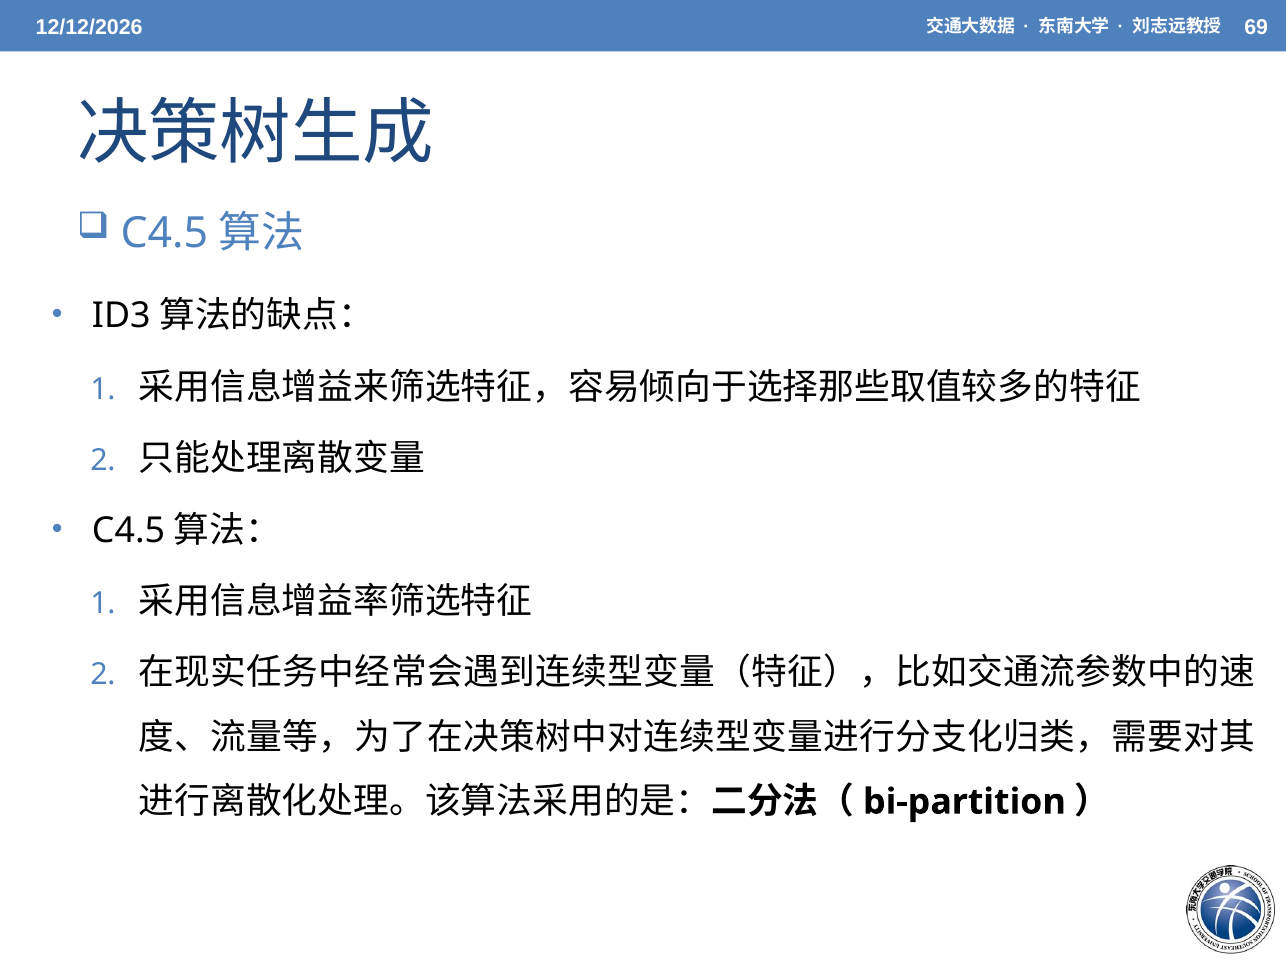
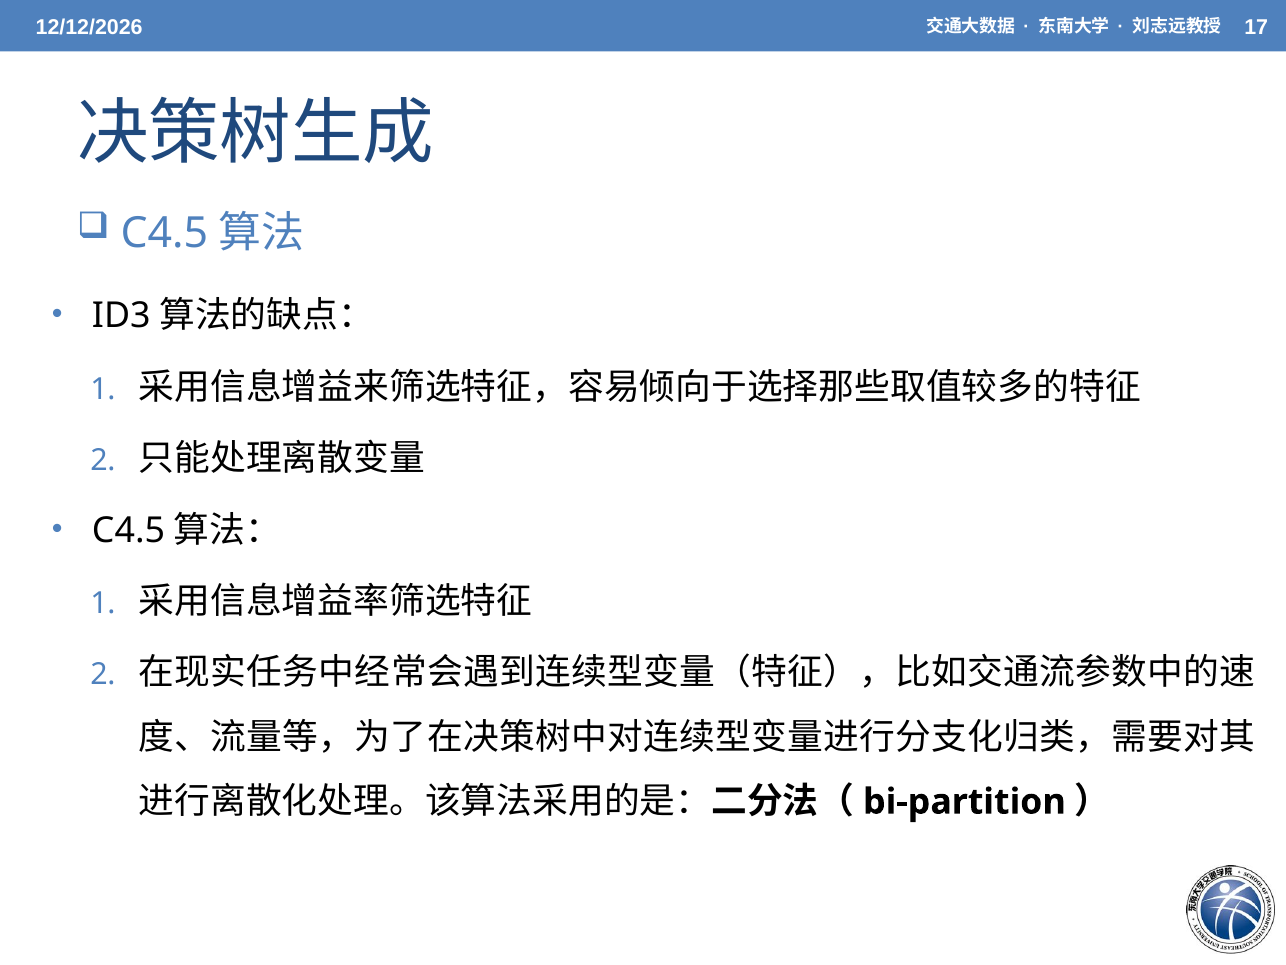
69: 69 -> 17 (1256, 27)
